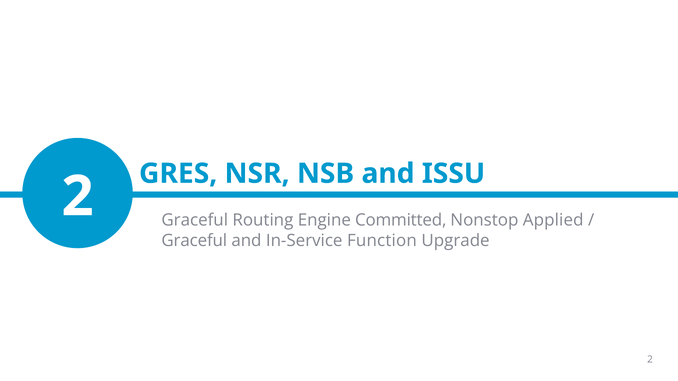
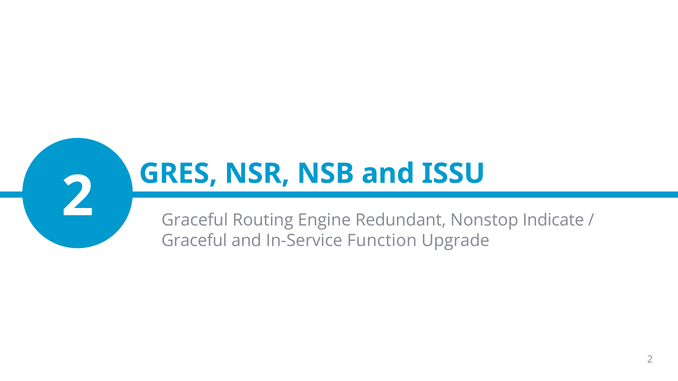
Committed: Committed -> Redundant (401, 220)
Applied: Applied -> Indicate (553, 220)
